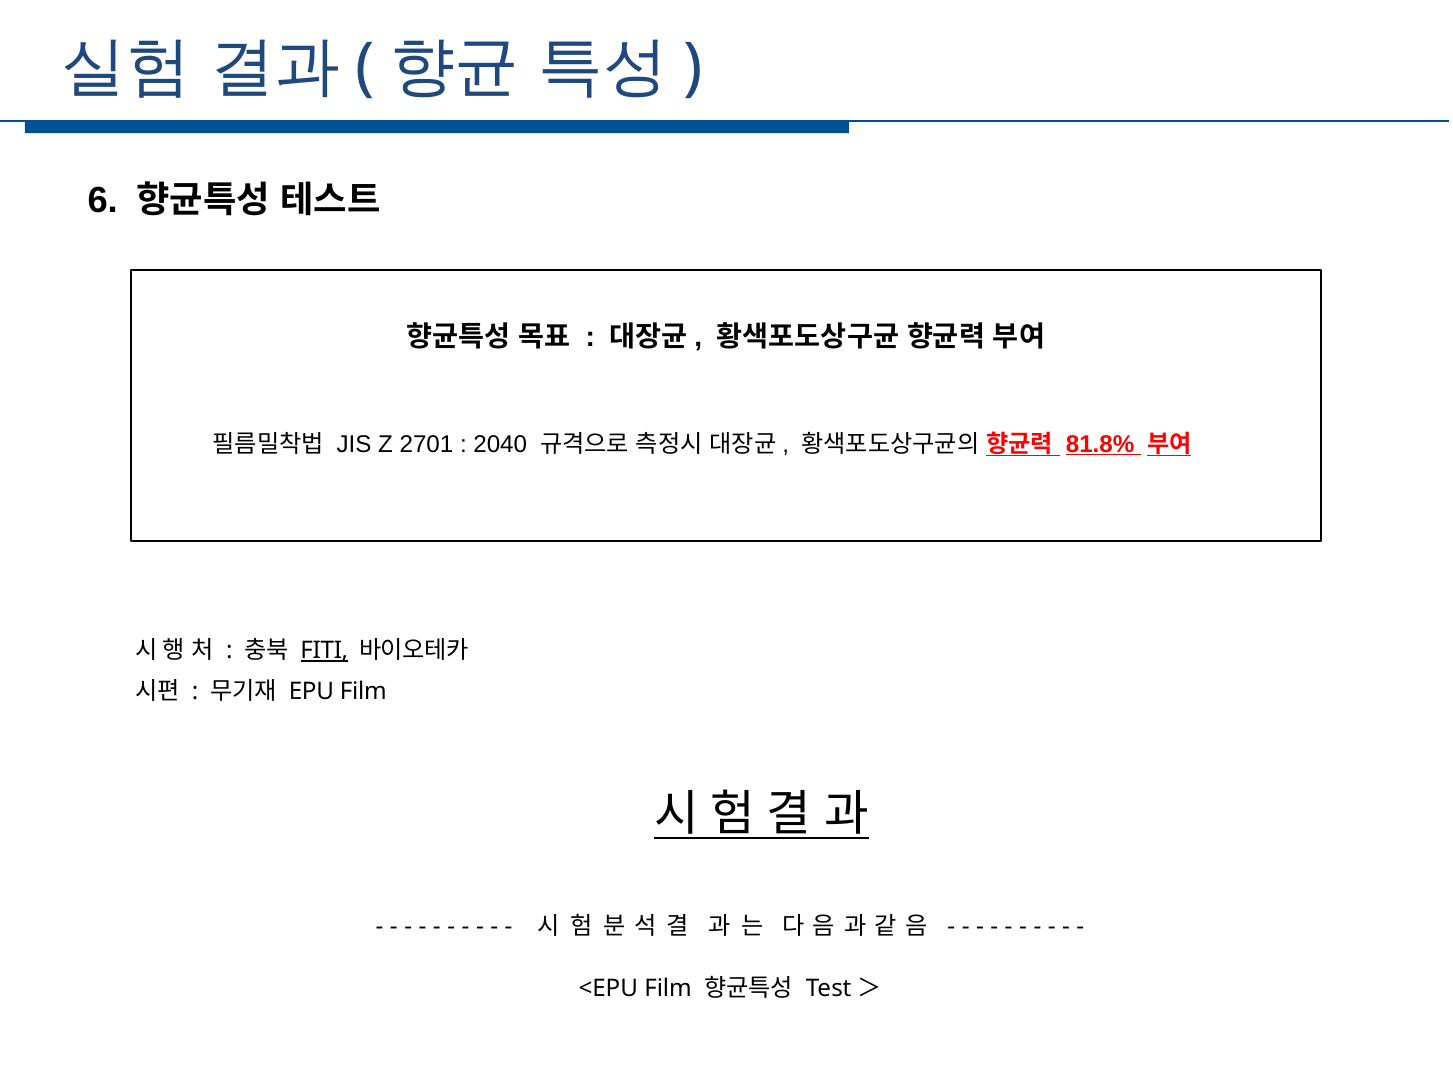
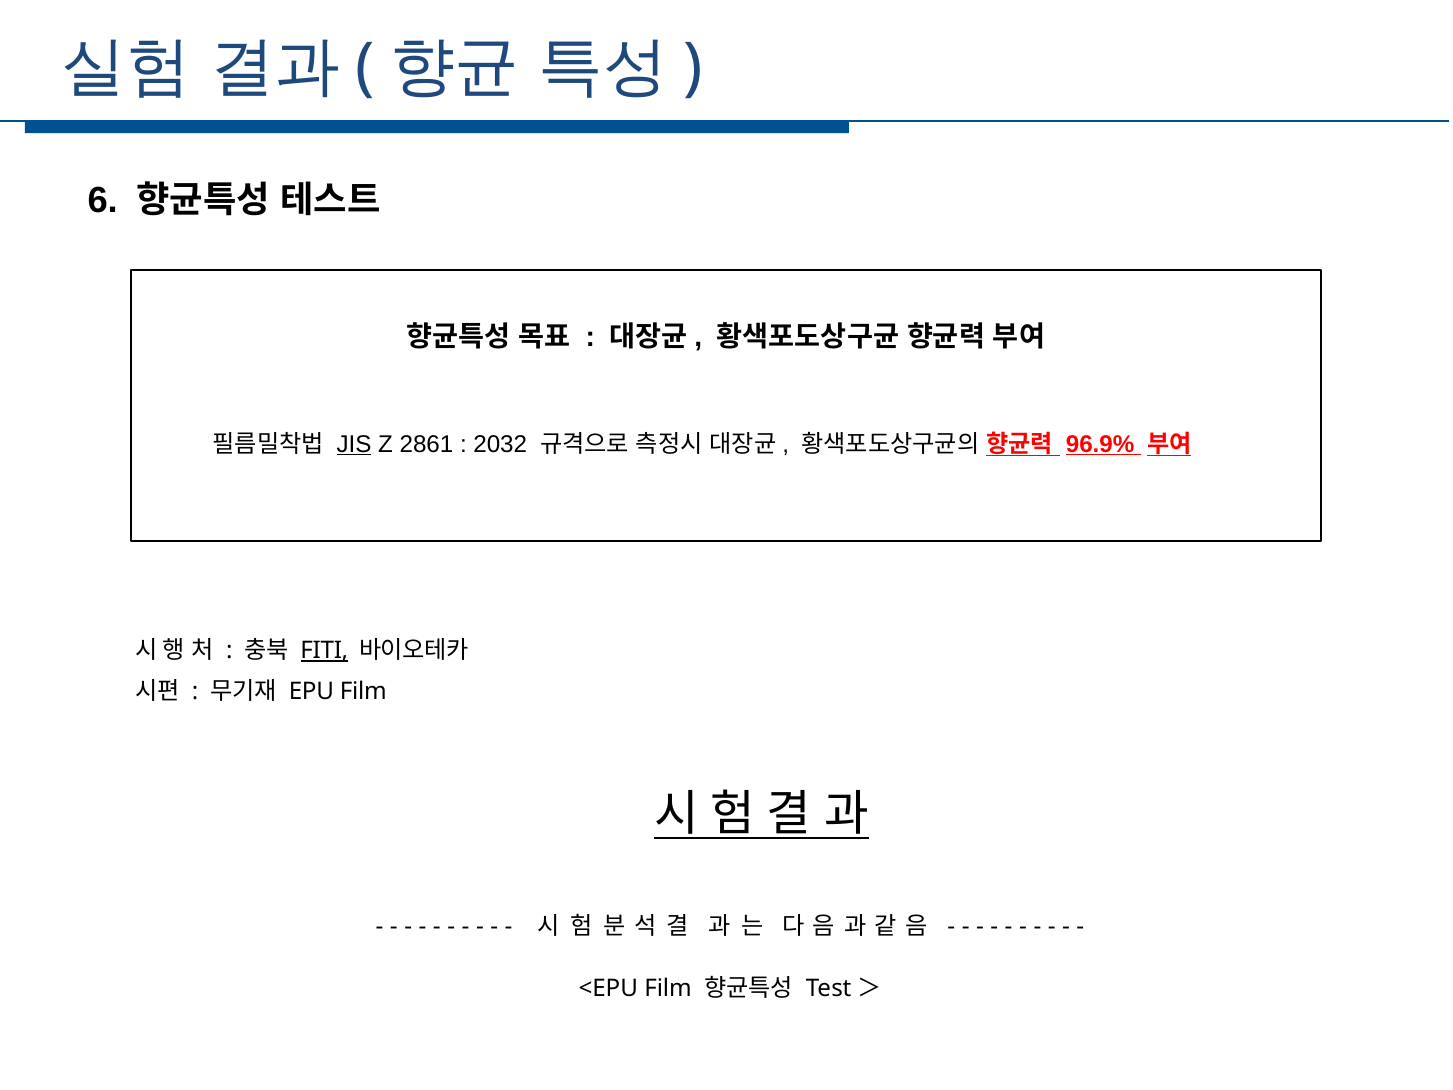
JIS underline: none -> present (354, 444)
2701: 2701 -> 2861 (426, 444)
2040: 2040 -> 2032 (500, 444)
81.8%: 81.8% -> 96.9% (1100, 444)
